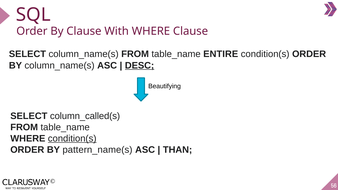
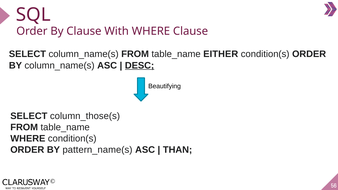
ENTIRE: ENTIRE -> EITHER (221, 54)
column_called(s: column_called(s -> column_those(s (85, 116)
condition(s underline: present -> none (72, 139)
